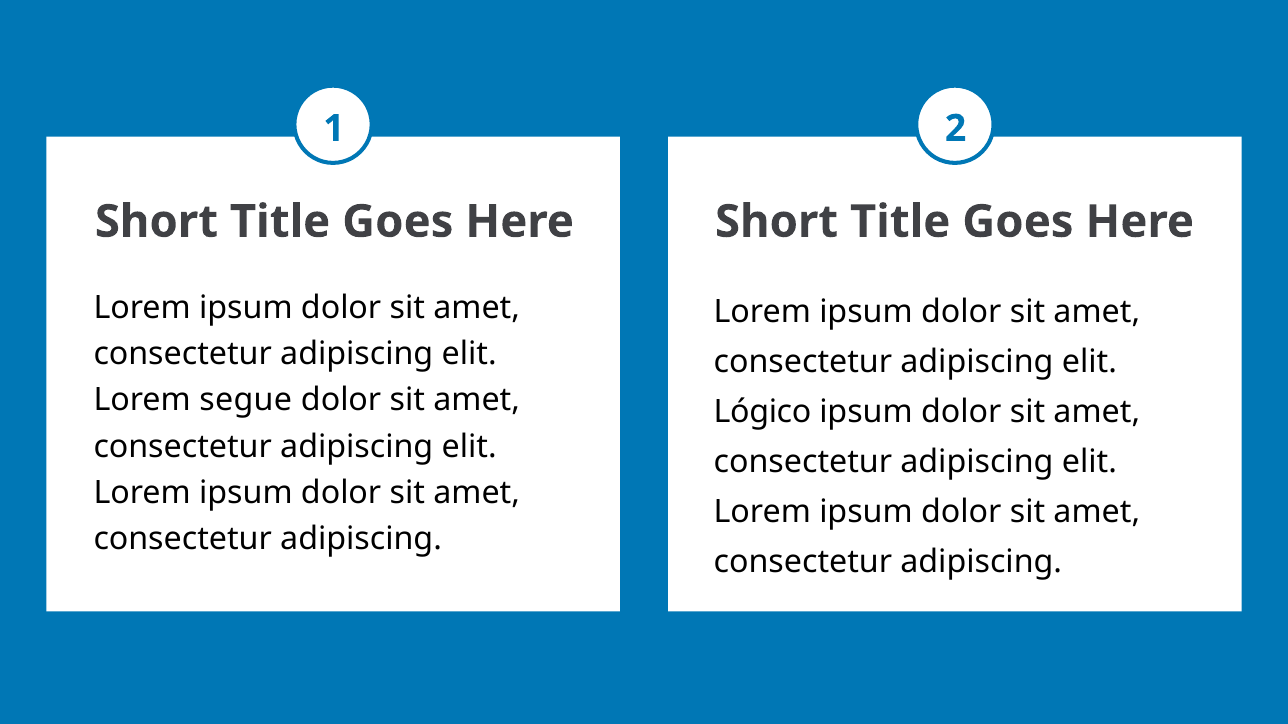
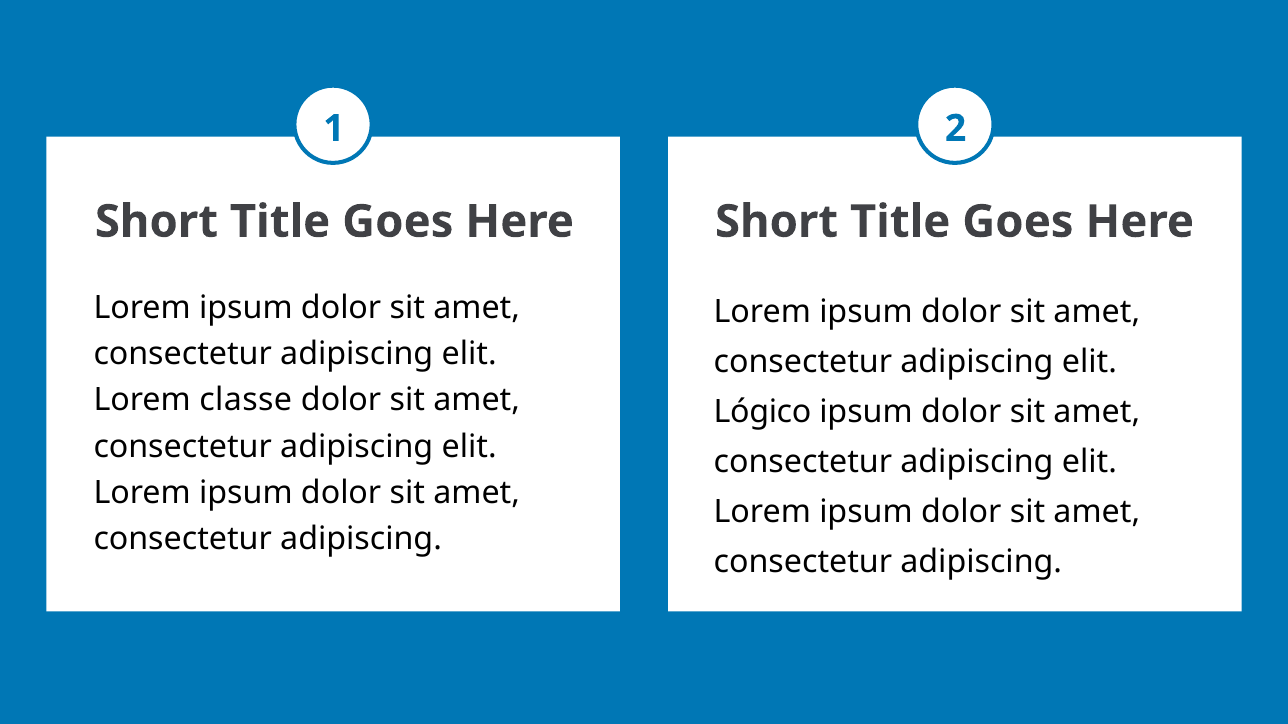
segue: segue -> classe (246, 400)
